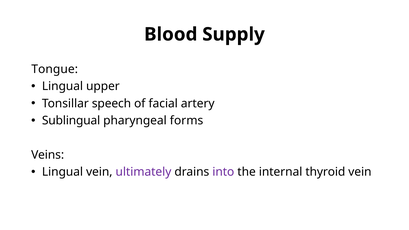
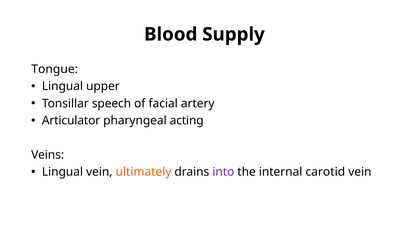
Sublingual: Sublingual -> Articulator (71, 121)
forms: forms -> acting (187, 121)
ultimately colour: purple -> orange (143, 172)
thyroid: thyroid -> carotid (325, 172)
